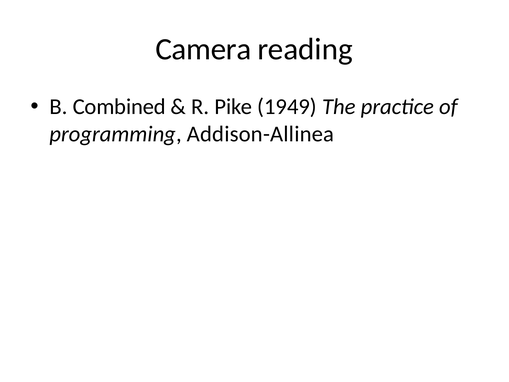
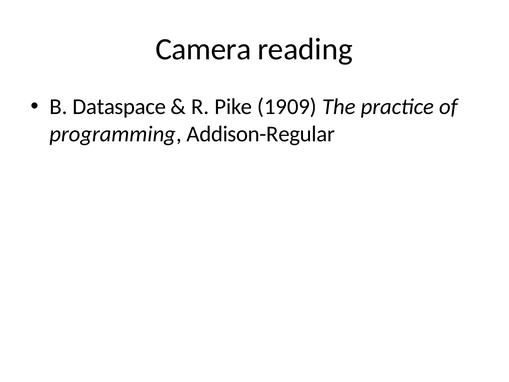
Combined: Combined -> Dataspace (119, 107)
1949: 1949 -> 1909 (287, 107)
Addison-Allinea: Addison-Allinea -> Addison-Regular (261, 134)
